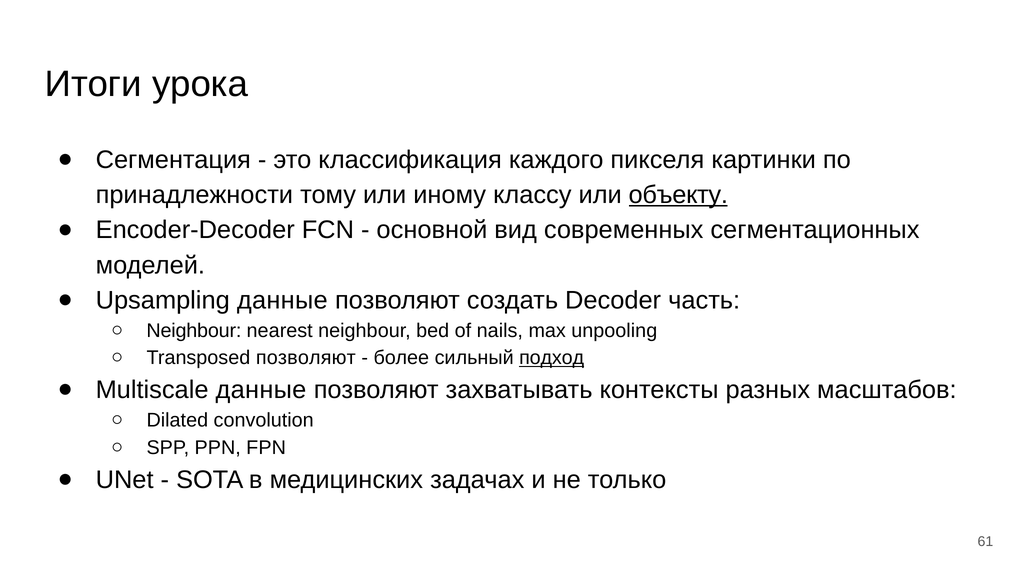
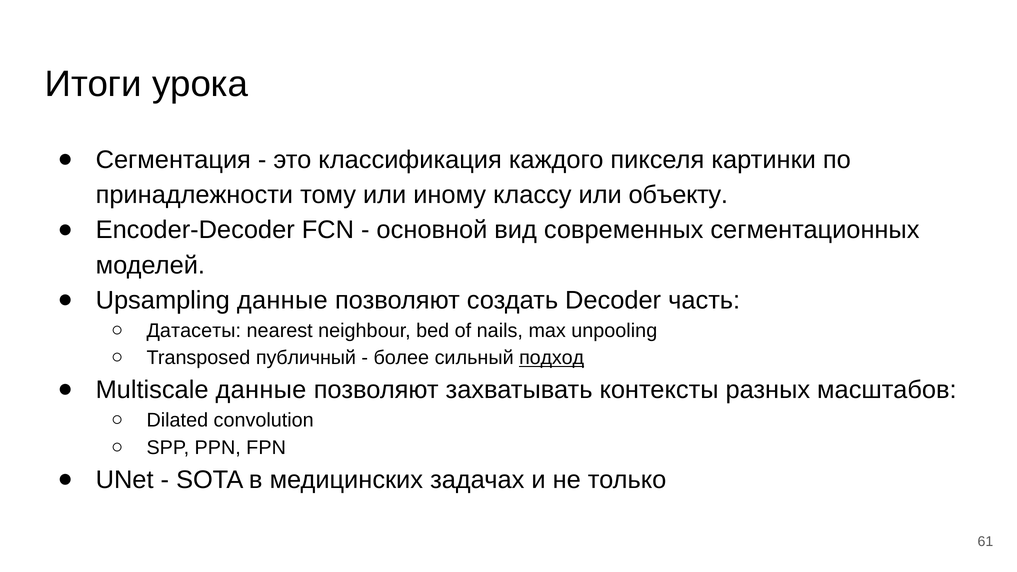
объекту underline: present -> none (678, 195)
Neighbour: Neighbour -> Датасеты (194, 331)
Transposed позволяют: позволяют -> публичный (306, 358)
